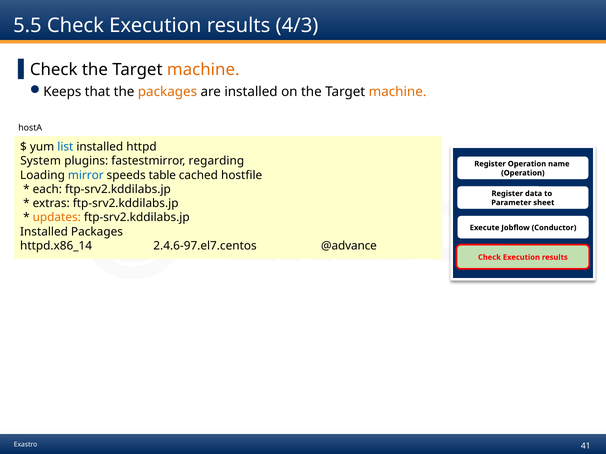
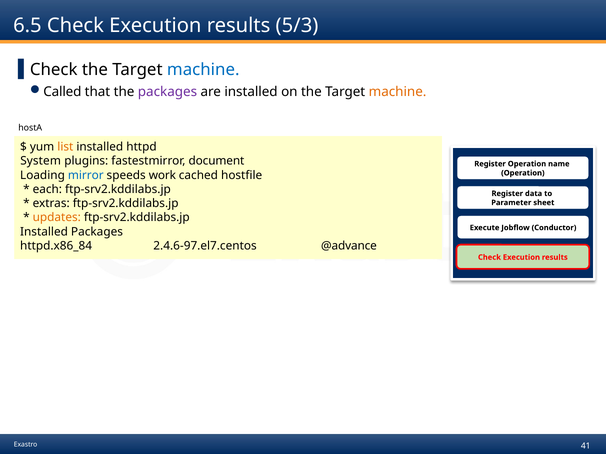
5.5: 5.5 -> 6.5 (27, 26)
4/3: 4/3 -> 5/3 (297, 26)
machine colour: orange -> blue (203, 70)
Keeps: Keeps -> Called (62, 92)
packages colour: orange -> purple (167, 92)
list colour: blue -> orange (65, 147)
regarding: regarding -> document (216, 161)
table: table -> work (162, 175)
httpd.x86_14: httpd.x86_14 -> httpd.x86_84 (56, 246)
